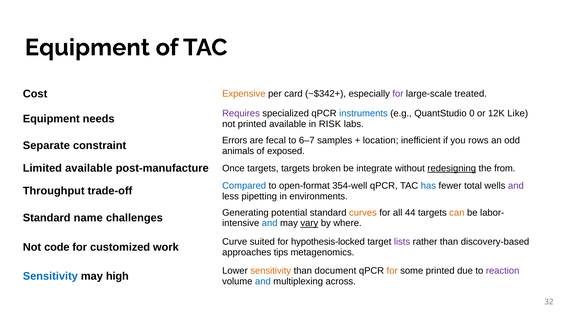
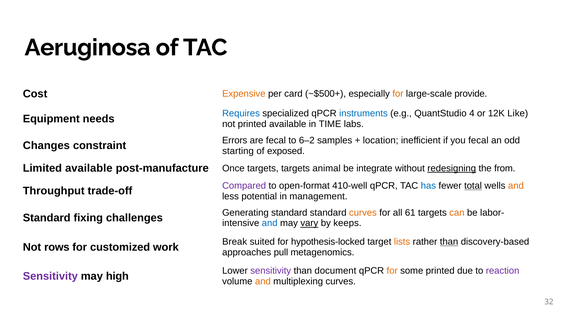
Equipment: Equipment -> Aeruginosa (88, 48)
~$342+: ~$342+ -> ~$500+ (326, 94)
for colour: purple -> orange (398, 94)
treated: treated -> provide (471, 94)
Requires colour: purple -> blue (241, 113)
0: 0 -> 4 (472, 113)
RISK: RISK -> TIME (330, 124)
Separate: Separate -> Changes (46, 146)
6–7: 6–7 -> 6–2 (307, 140)
you rows: rows -> fecal (478, 140)
animals: animals -> starting (238, 151)
broken: broken -> animal (327, 168)
Compared colour: blue -> purple (244, 186)
354-well: 354-well -> 410-well (350, 186)
total underline: none -> present (473, 186)
and colour: purple -> orange (516, 186)
pipetting: pipetting -> potential (259, 196)
environments: environments -> management (318, 196)
name: name -> fixing (88, 218)
Generating potential: potential -> standard (289, 213)
44: 44 -> 61 (410, 213)
where: where -> keeps (347, 223)
code: code -> rows (57, 247)
Curve: Curve -> Break (235, 242)
lists colour: purple -> orange (402, 242)
than underline: none -> present (449, 242)
tips: tips -> pull (281, 252)
Sensitivity colour: blue -> purple (50, 276)
sensitivity colour: orange -> purple (271, 271)
and colour: blue -> orange (263, 281)
multiplexing across: across -> curves (341, 281)
